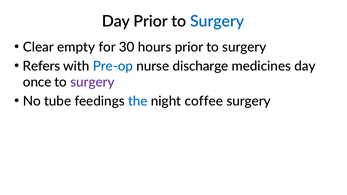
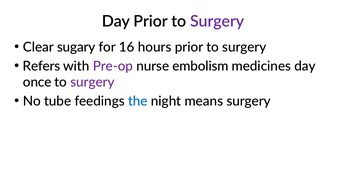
Surgery colour: blue -> purple (217, 21)
empty: empty -> sugary (76, 47)
30: 30 -> 16 (127, 47)
Pre-op colour: blue -> purple (113, 66)
discharge: discharge -> embolism (201, 66)
coffee: coffee -> means (204, 101)
